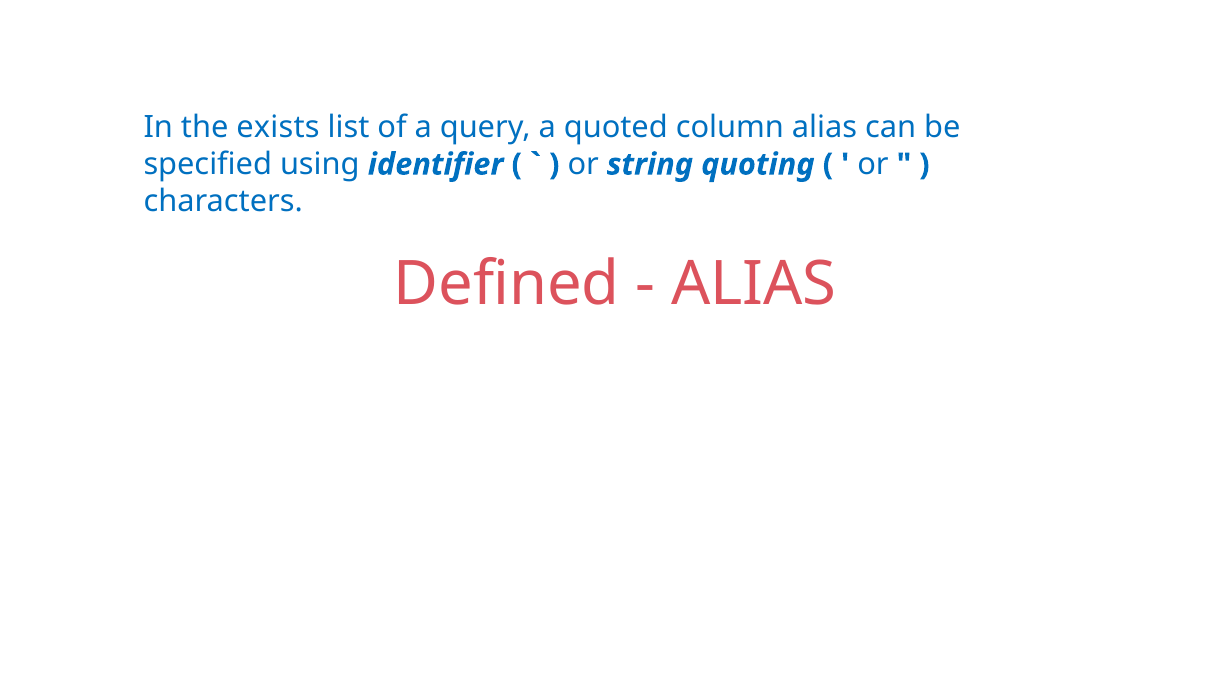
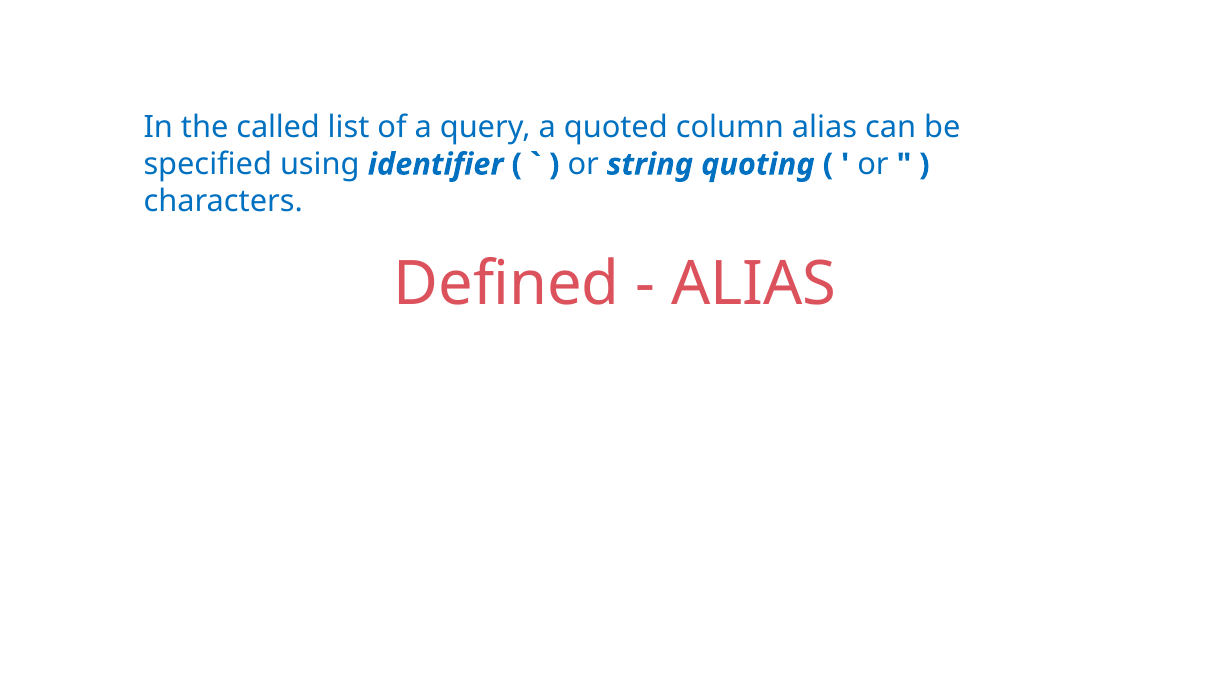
exists: exists -> called (278, 128)
